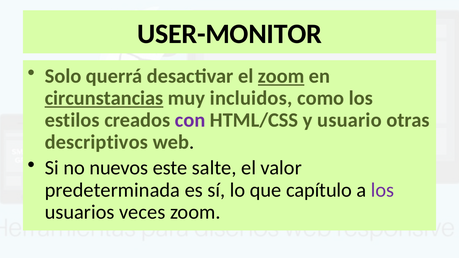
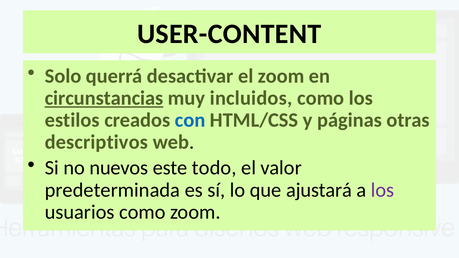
USER-MONITOR: USER-MONITOR -> USER-CONTENT (229, 34)
zoom underline: present -> none (281, 76)
con colour: purple -> blue (190, 120)
usuario: usuario -> páginas (350, 120)
salte: salte -> todo (214, 168)
capítulo: capítulo -> ajustará (319, 190)
usuarios veces: veces -> como (142, 212)
